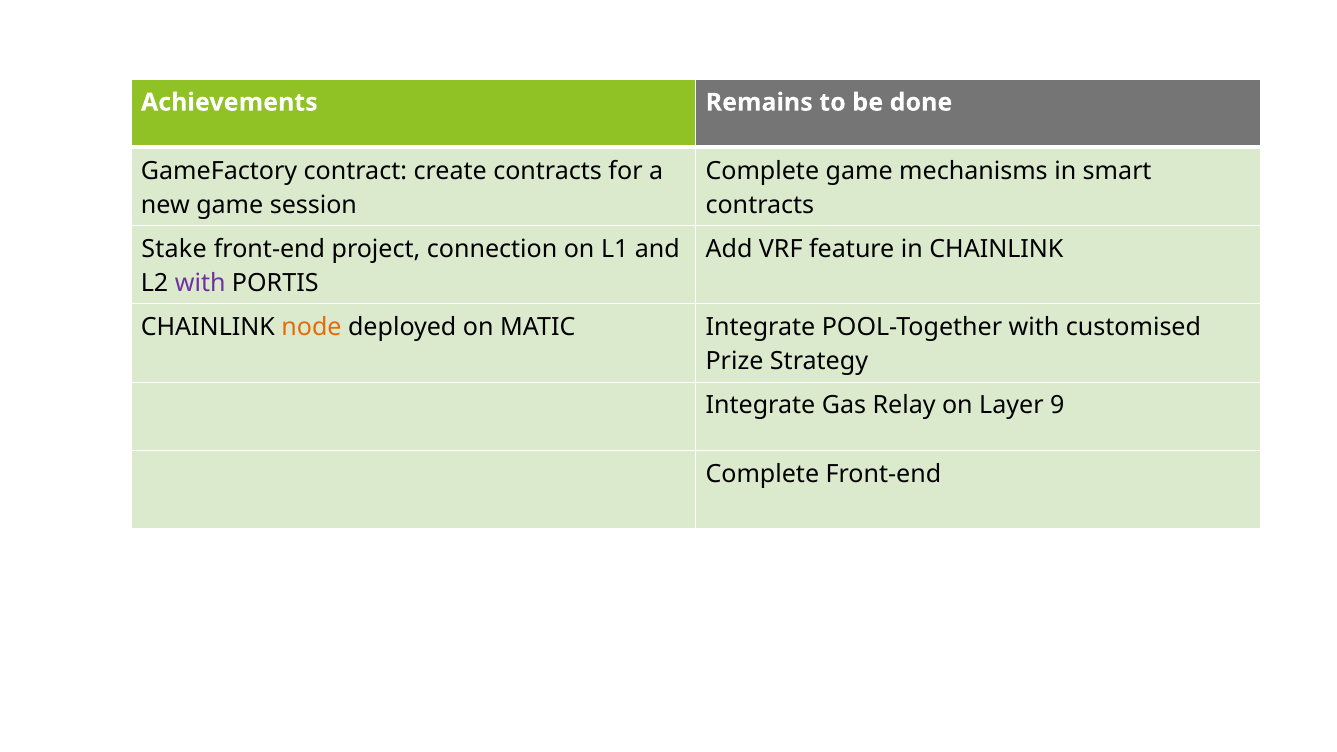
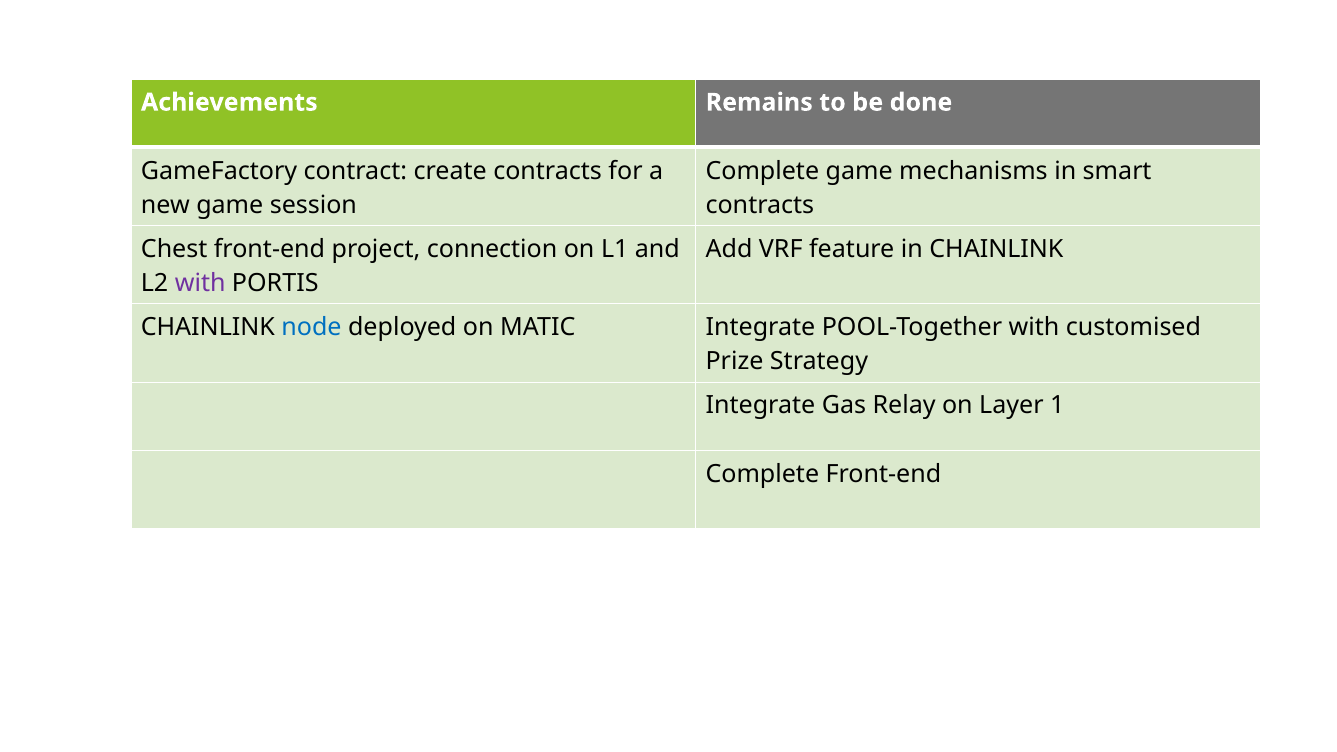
Stake: Stake -> Chest (174, 249)
node colour: orange -> blue (311, 327)
9: 9 -> 1 (1057, 406)
